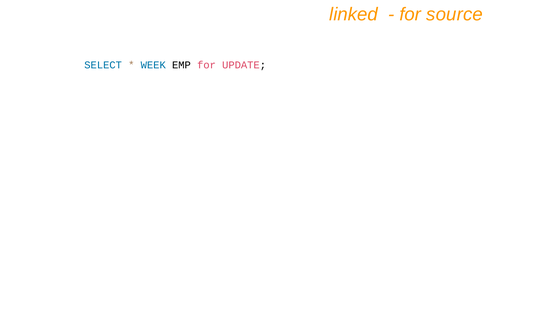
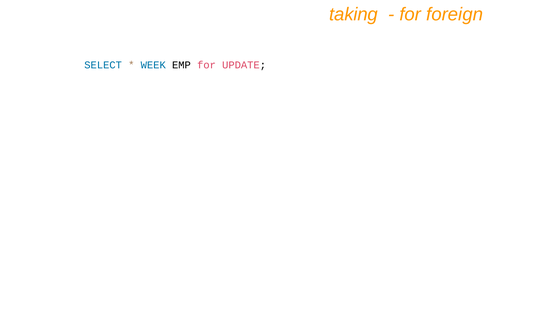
linked: linked -> taking (354, 14)
source: source -> foreign (455, 14)
